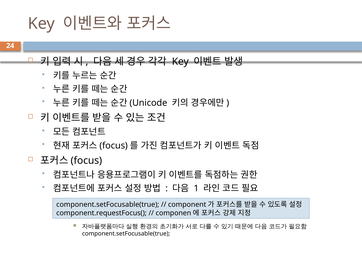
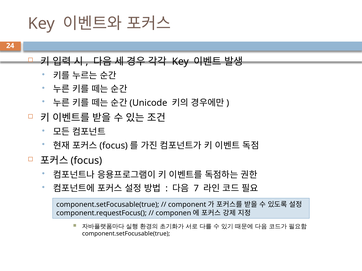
1: 1 -> 7 (196, 189)
